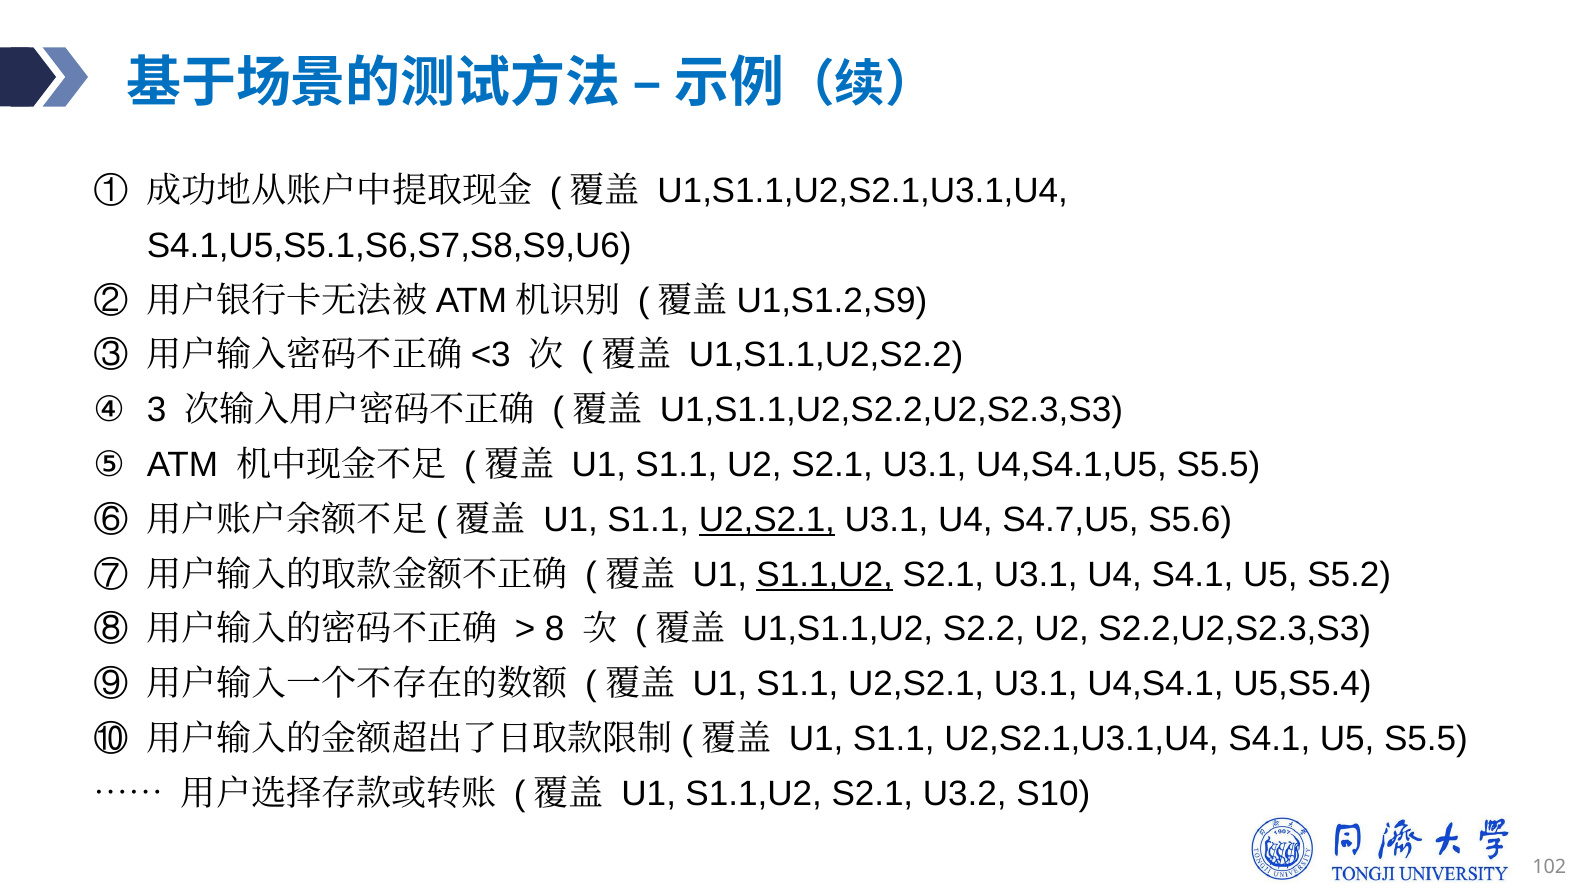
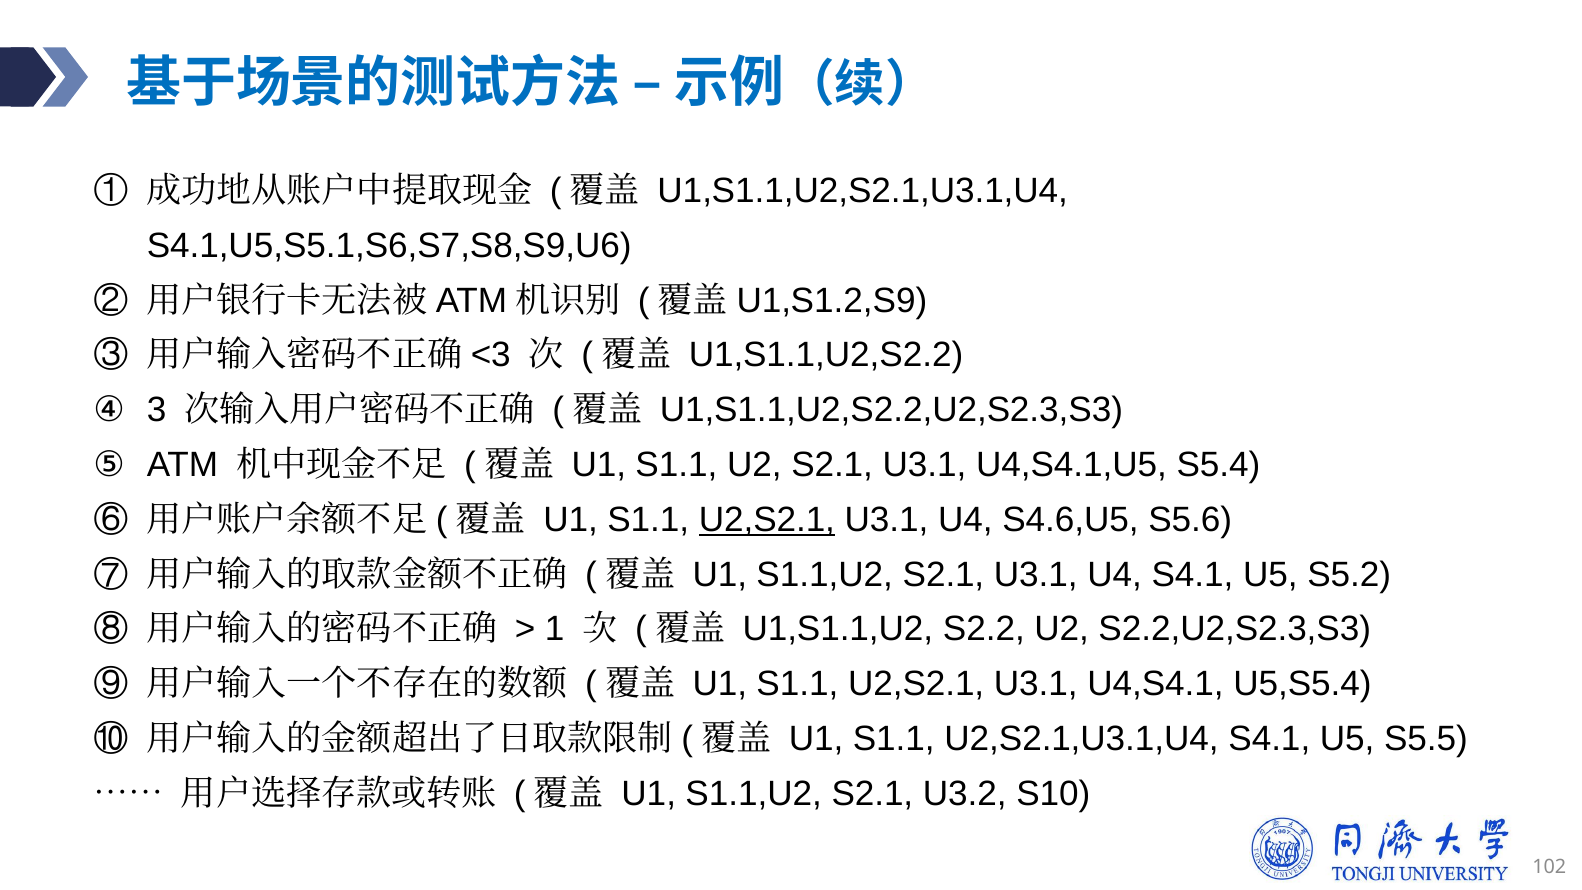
U4,S4.1,U5 S5.5: S5.5 -> S5.4 (1218, 465)
S4.7,U5: S4.7,U5 -> S4.6,U5 (1070, 520)
S1.1,U2 underline: present -> none (825, 574)
8: 8 -> 1 (555, 629)
